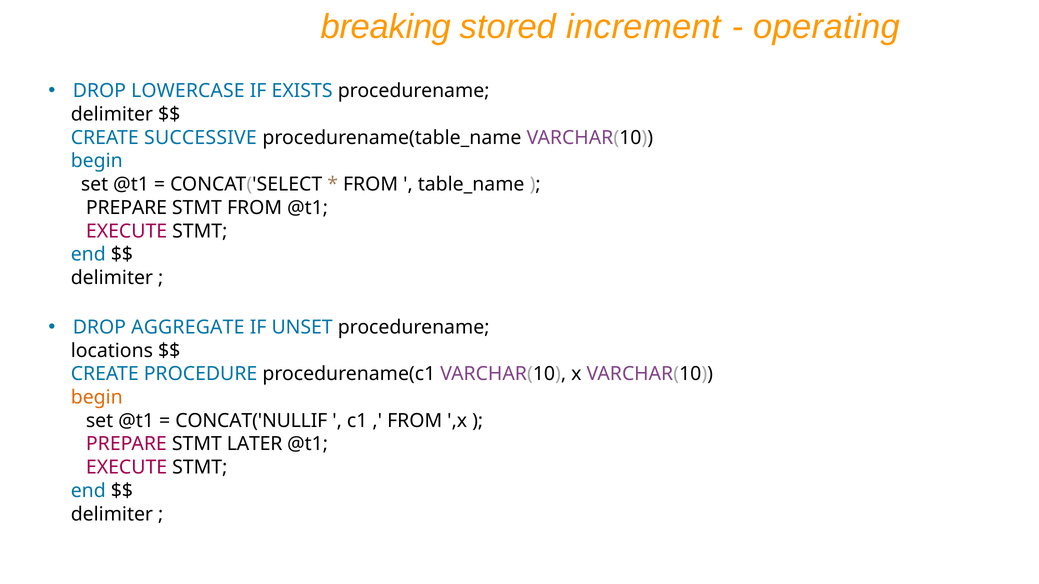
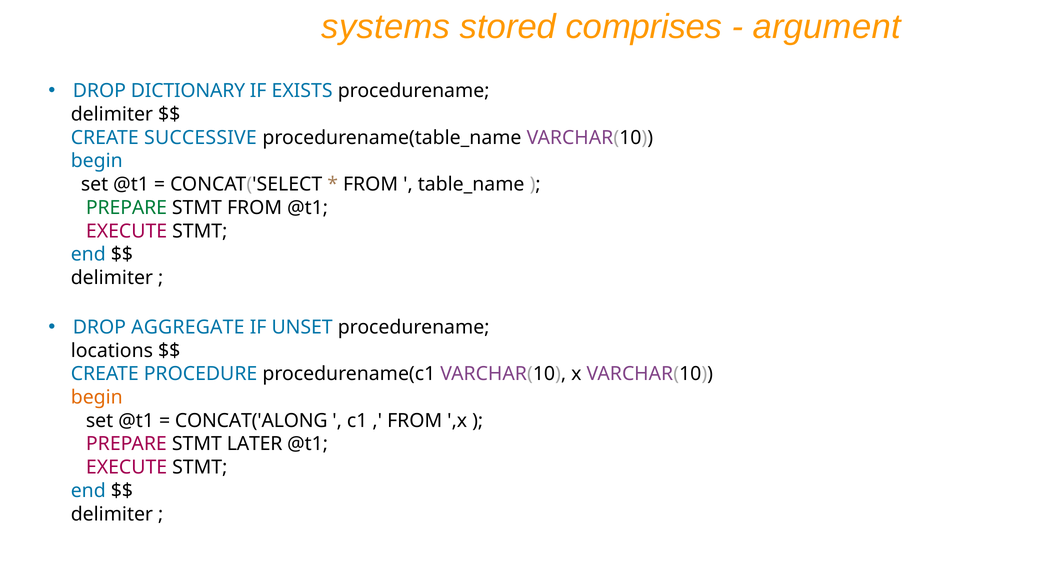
breaking: breaking -> systems (386, 27)
increment: increment -> comprises (644, 27)
operating: operating -> argument (827, 27)
LOWERCASE: LOWERCASE -> DICTIONARY (188, 91)
PREPARE colour: black -> green (126, 208)
CONCAT('NULLIF: CONCAT('NULLIF -> CONCAT('ALONG (251, 421)
